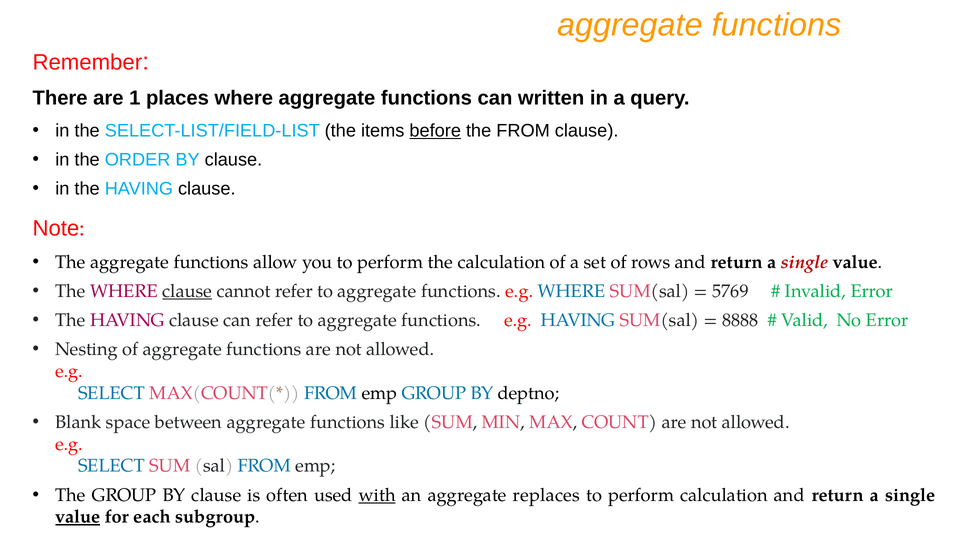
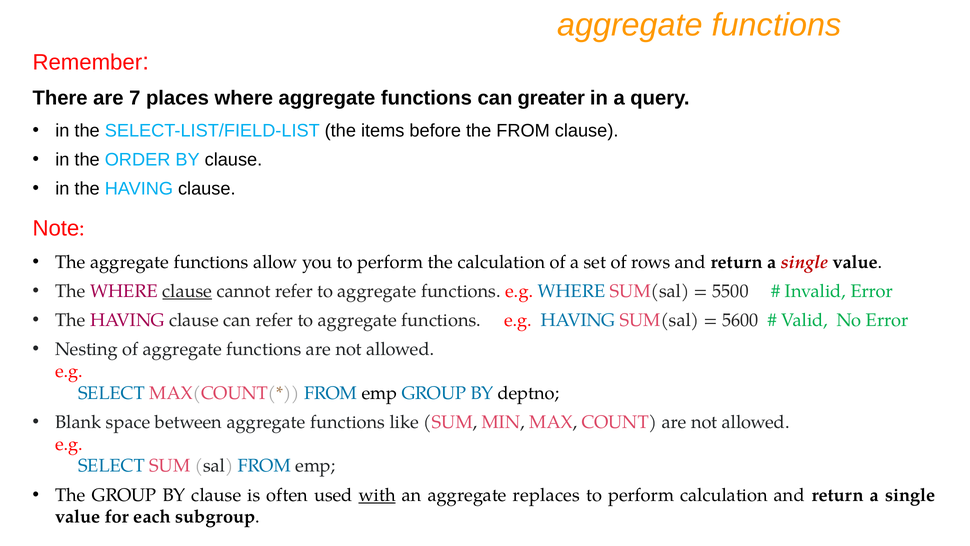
1: 1 -> 7 (135, 98)
written: written -> greater (551, 98)
before underline: present -> none (435, 130)
5769: 5769 -> 5500 (731, 291)
8888: 8888 -> 5600 (740, 320)
value underline: present -> none (78, 517)
